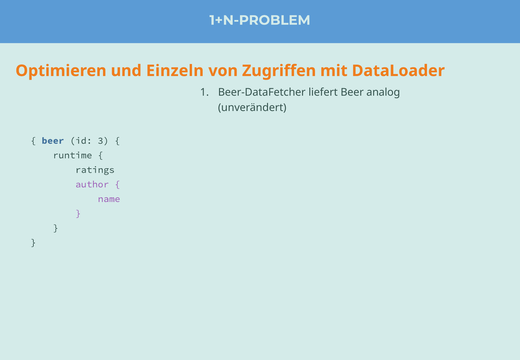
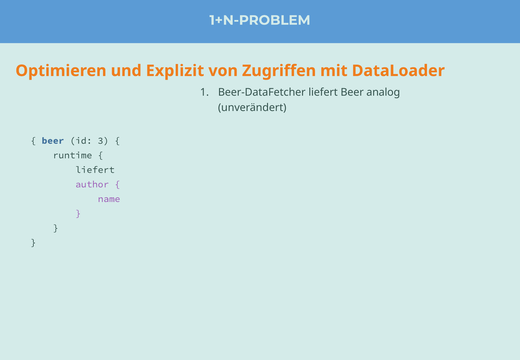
Einzeln: Einzeln -> Explizit (175, 71)
ratings: ratings -> liefert (95, 170)
